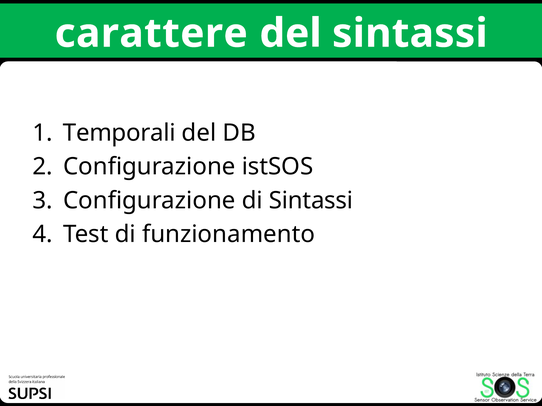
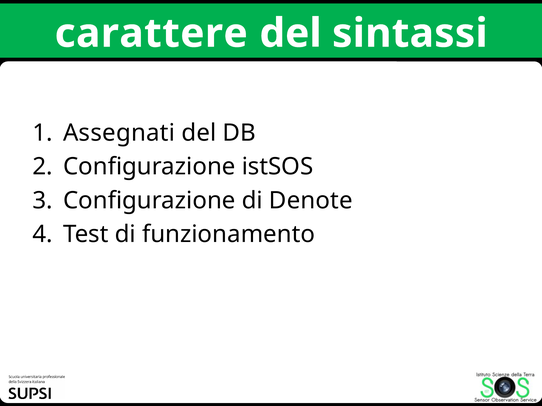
Temporali: Temporali -> Assegnati (119, 133)
di Sintassi: Sintassi -> Denote (311, 201)
